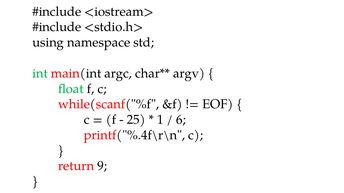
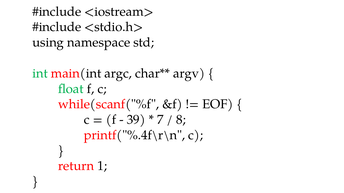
25: 25 -> 39 (136, 120)
1: 1 -> 7 (160, 120)
6: 6 -> 8 (181, 120)
9: 9 -> 1 (102, 166)
